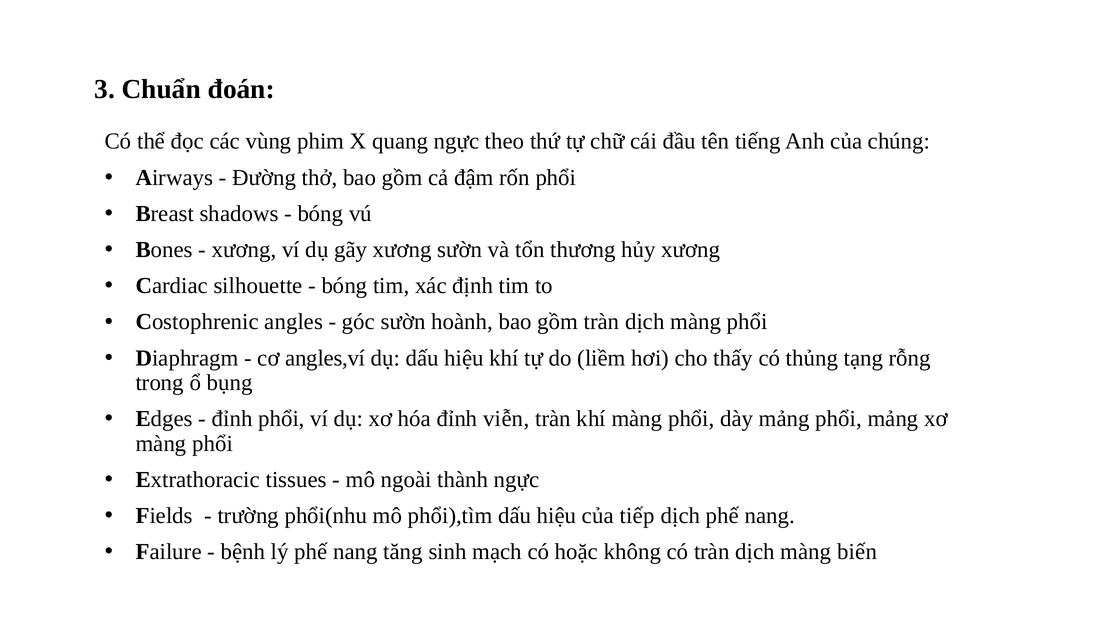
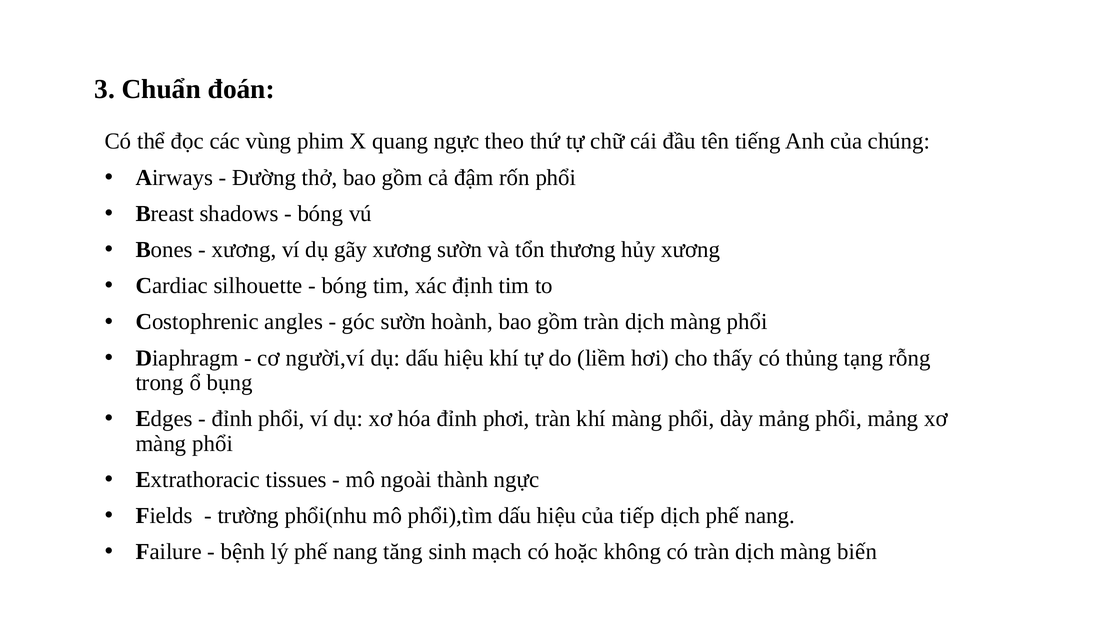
angles,ví: angles,ví -> người,ví (325, 358)
viễn: viễn -> phơi (506, 419)
